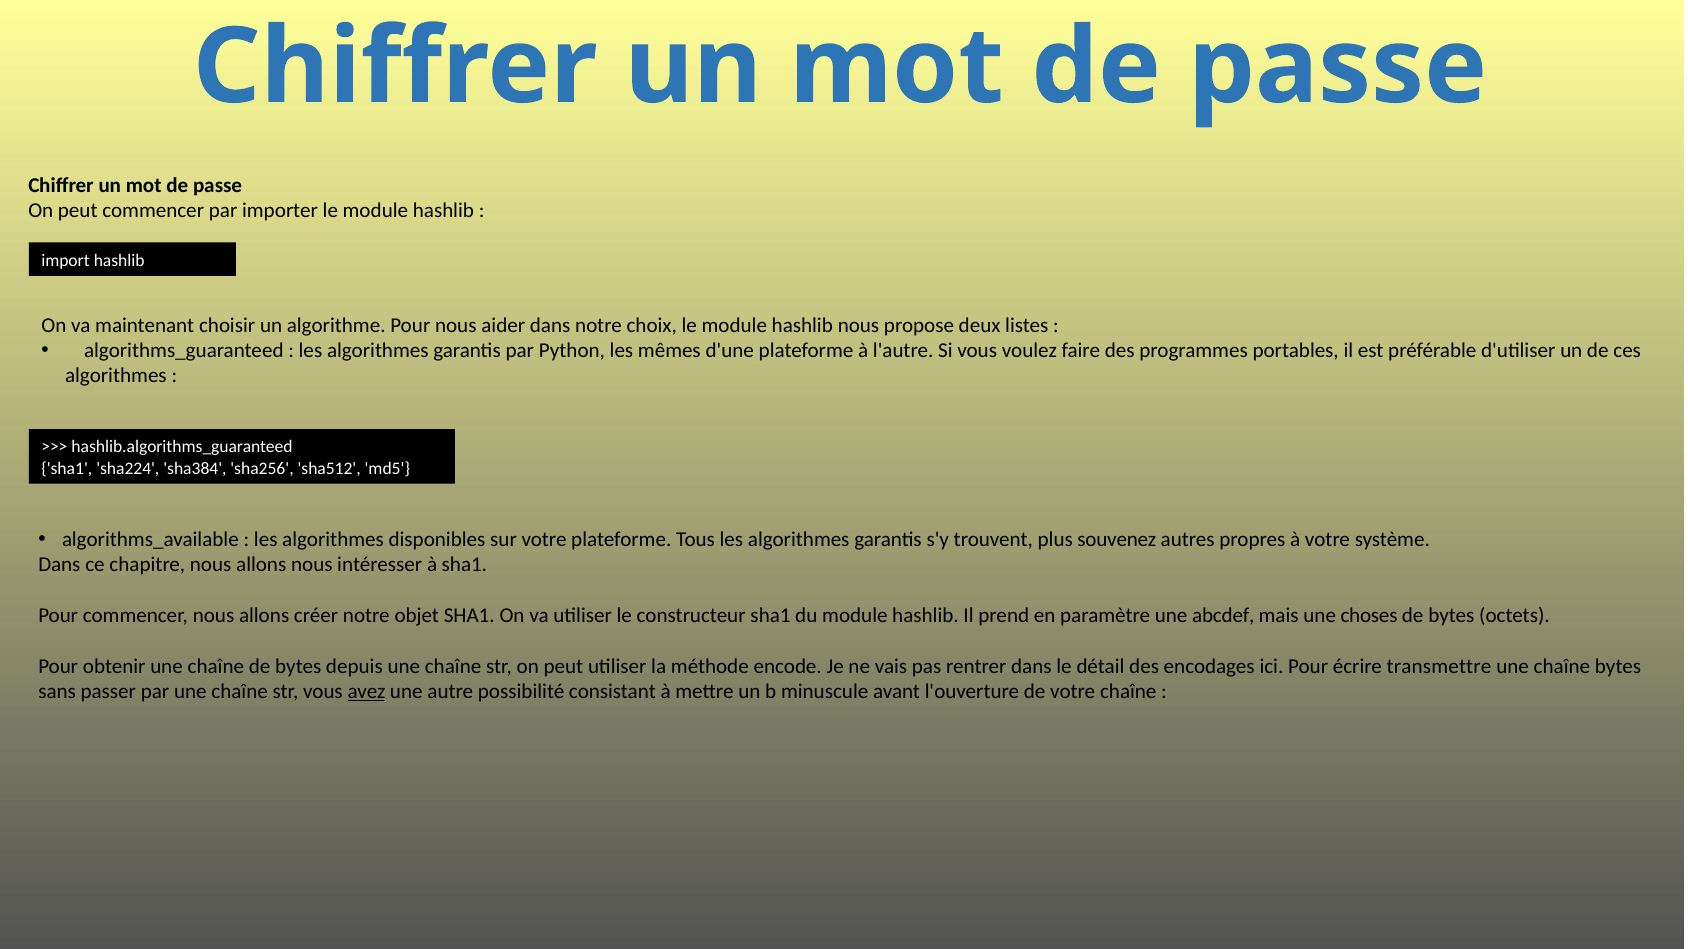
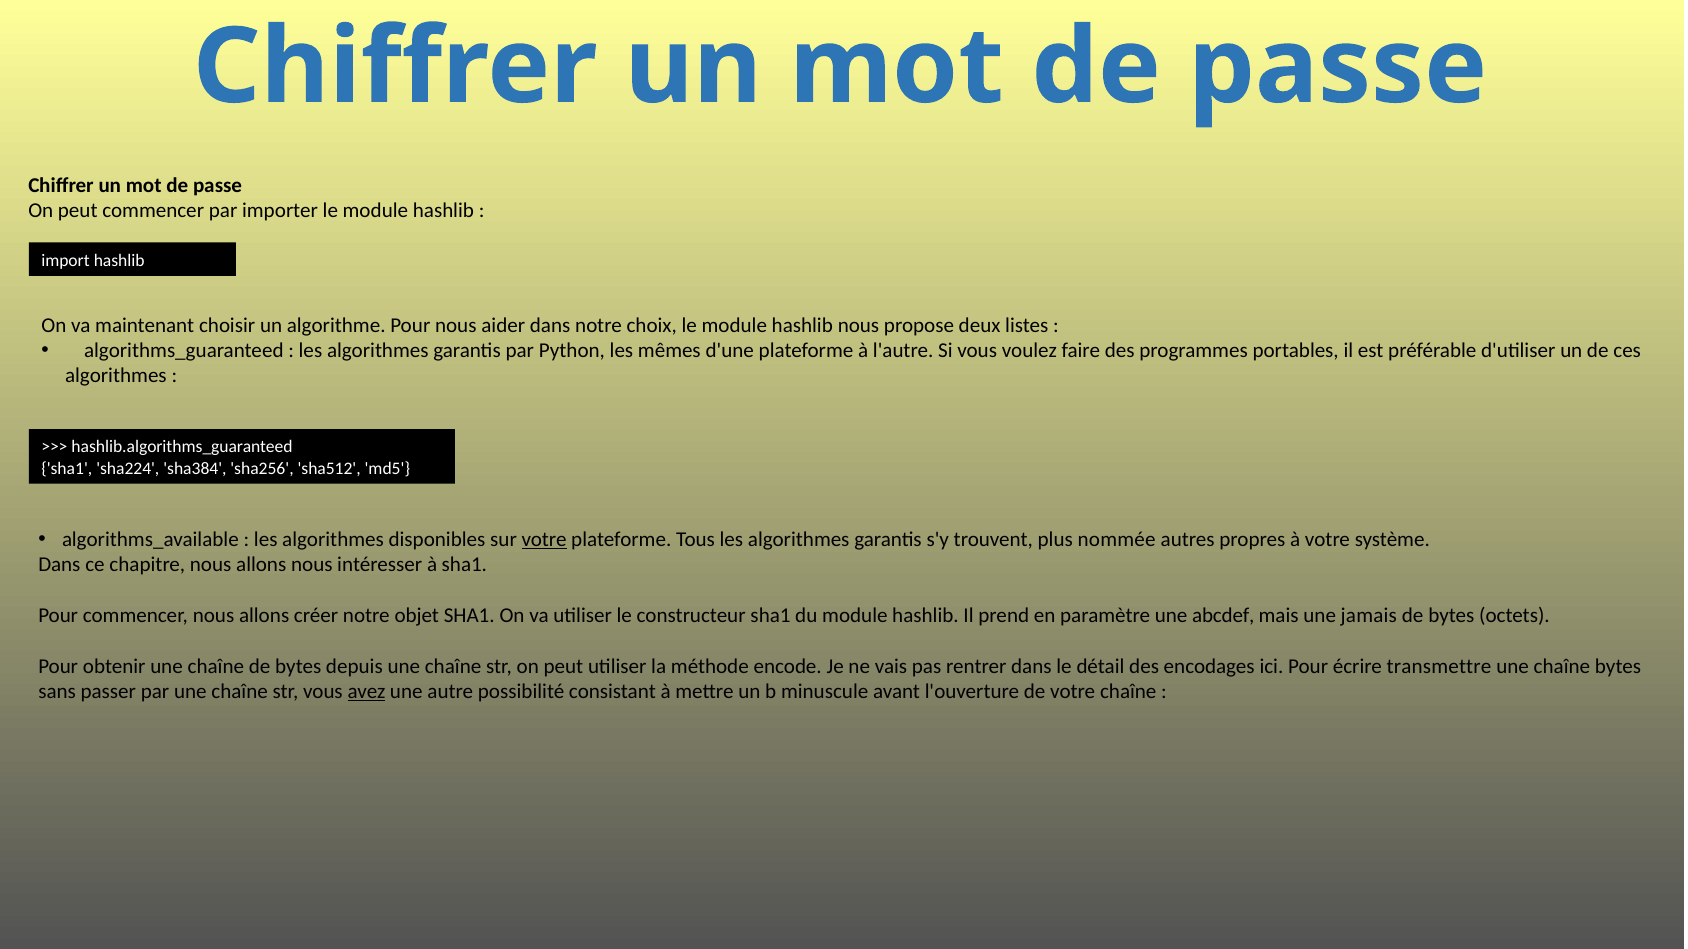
votre underline: none -> present (544, 540)
souvenez: souvenez -> nommée (1117, 540)
choses: choses -> jamais (1369, 616)
